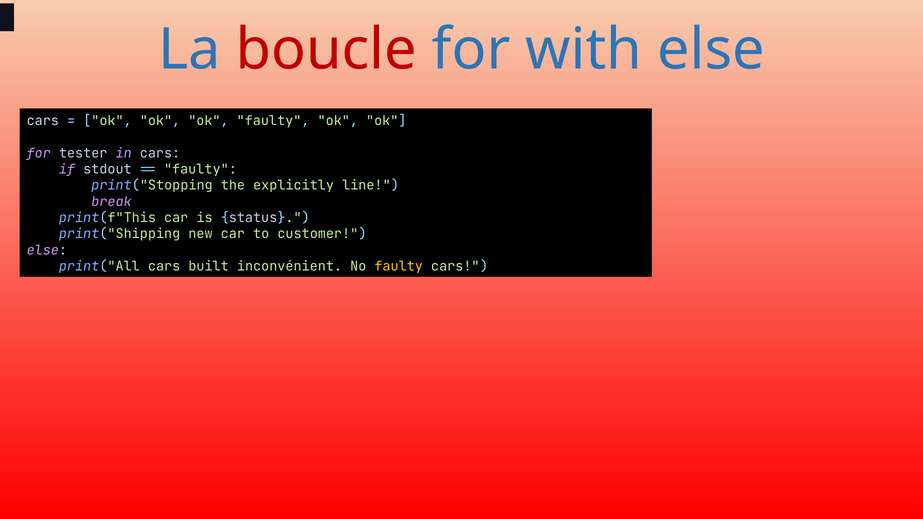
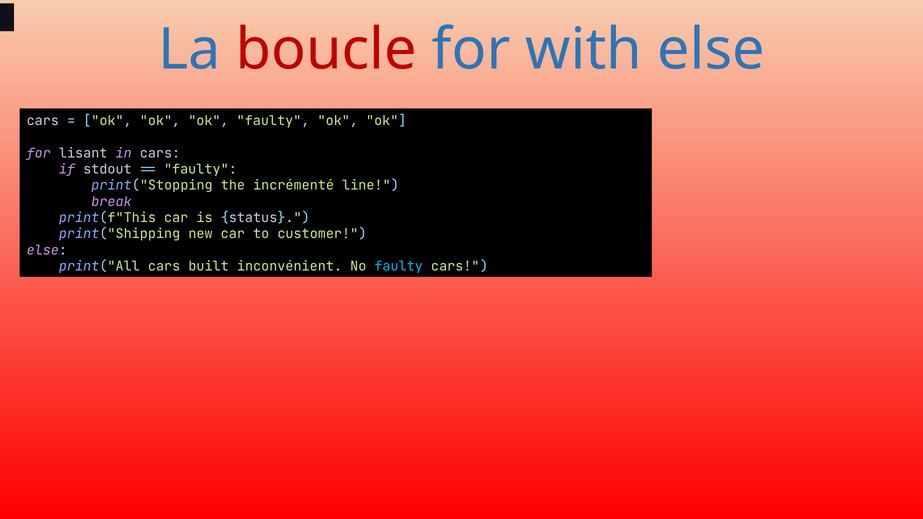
tester: tester -> lisant (83, 153)
explicitly: explicitly -> incrémenté (294, 186)
faulty colour: yellow -> light blue (399, 266)
